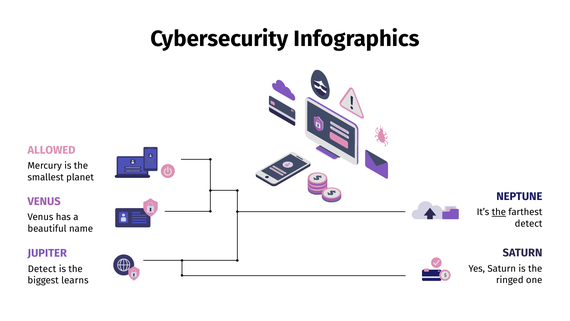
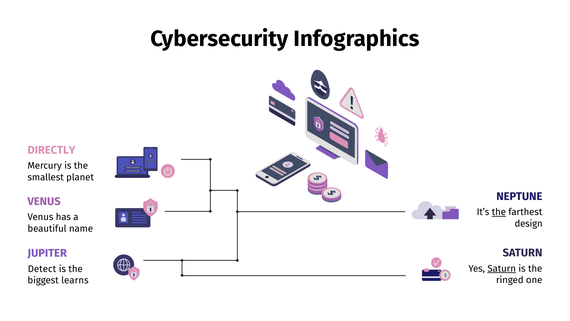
ALLOWED: ALLOWED -> DIRECTLY (51, 150)
detect: detect -> design (529, 223)
Saturn underline: none -> present (502, 268)
